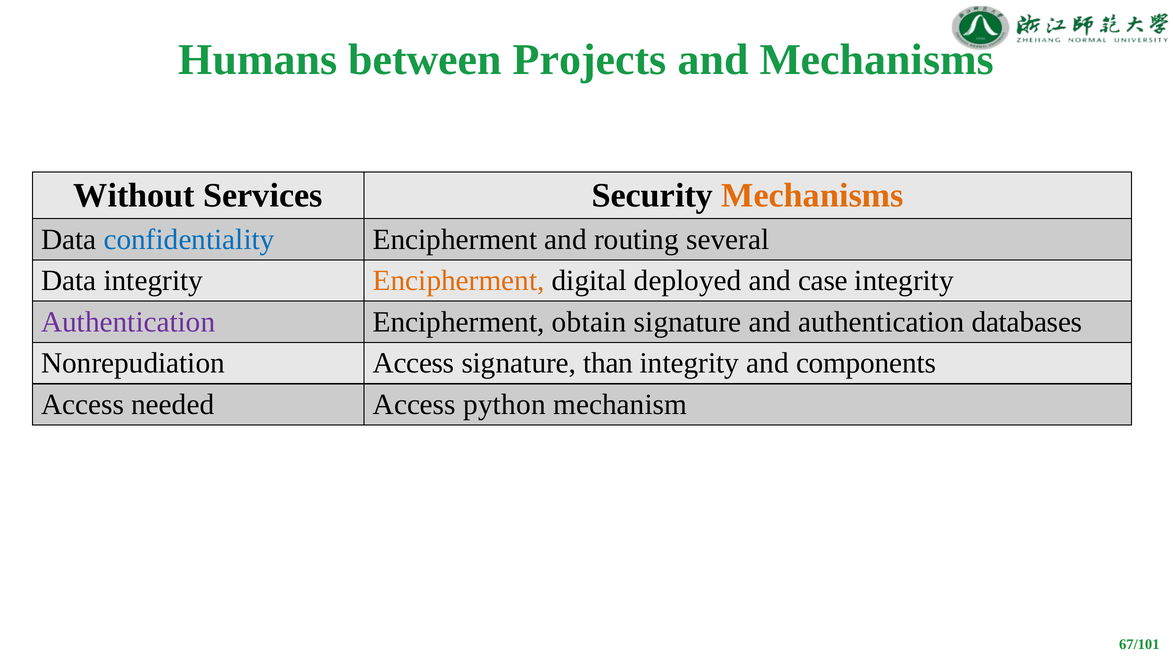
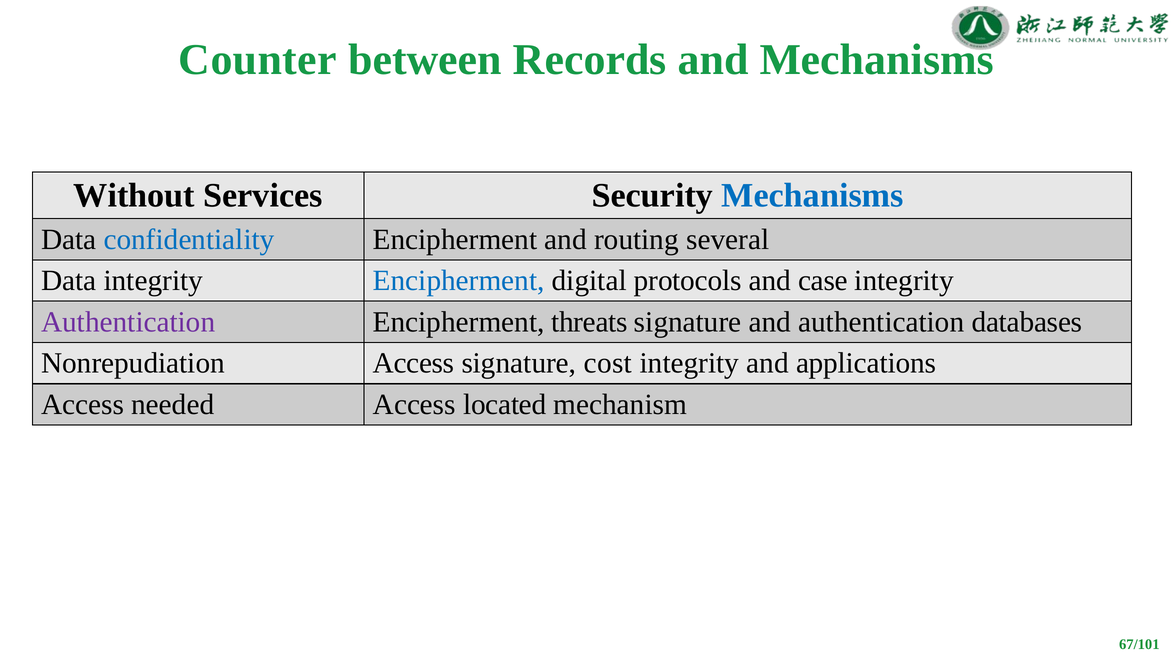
Humans: Humans -> Counter (258, 60)
Projects: Projects -> Records (590, 60)
Mechanisms colour: orange -> blue (813, 196)
Encipherment colour: orange -> blue (459, 281)
deployed: deployed -> protocols (688, 281)
obtain: obtain -> threats (589, 322)
than: than -> cost (608, 363)
components: components -> applications (866, 363)
python: python -> located (505, 404)
